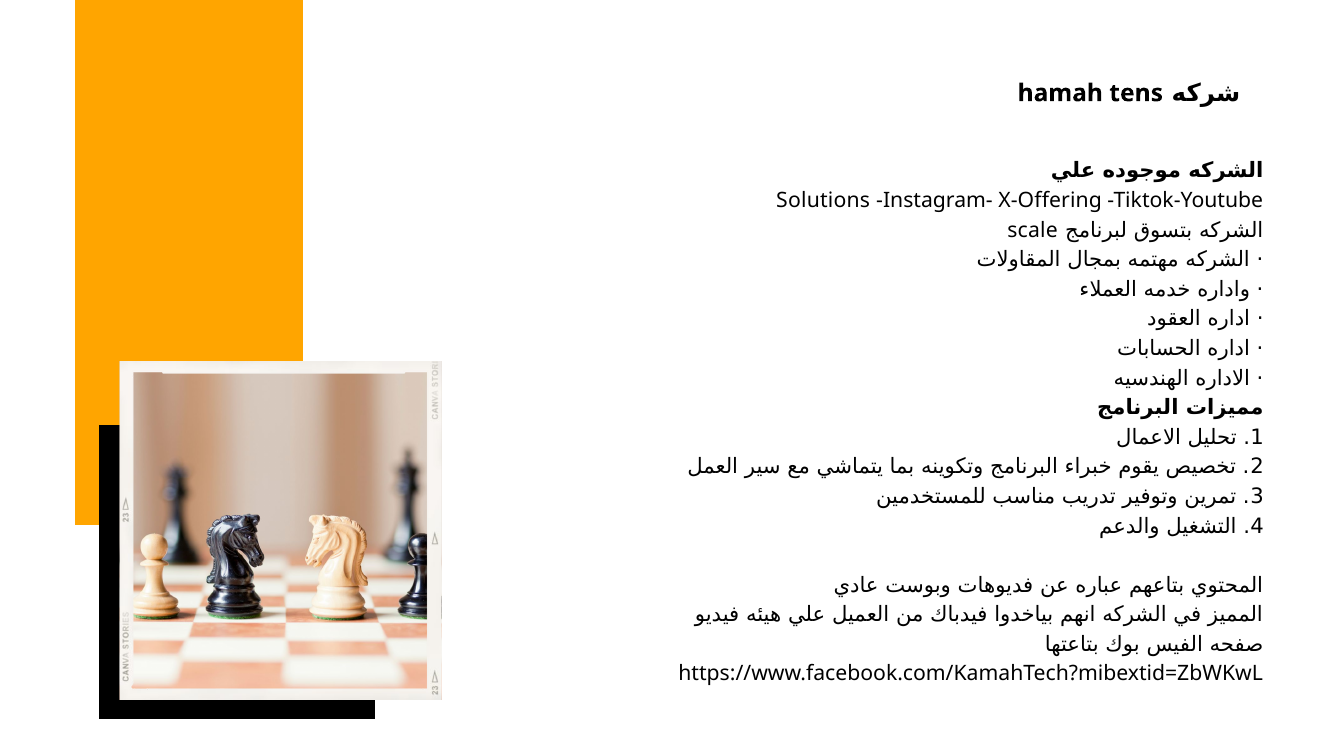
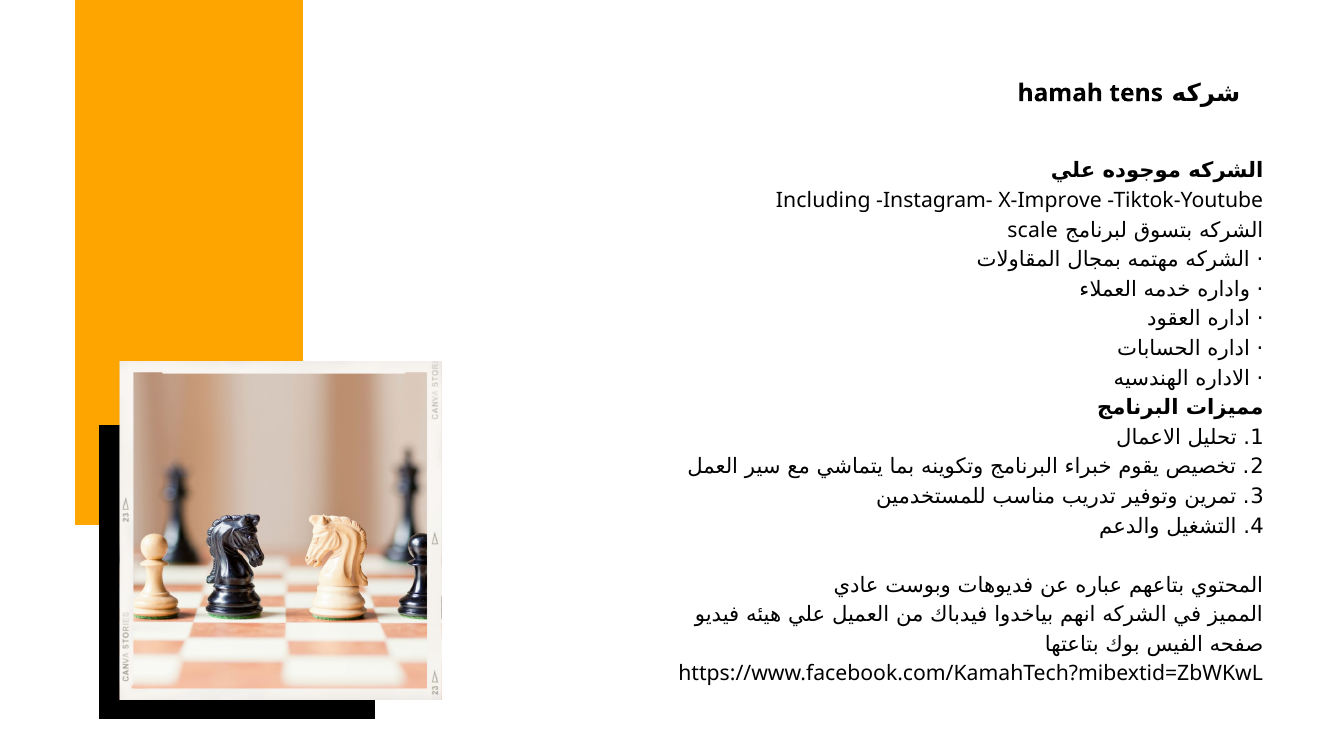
Solutions: Solutions -> Including (823, 201)
X-Offering: X-Offering -> X-Improve (1050, 201)
